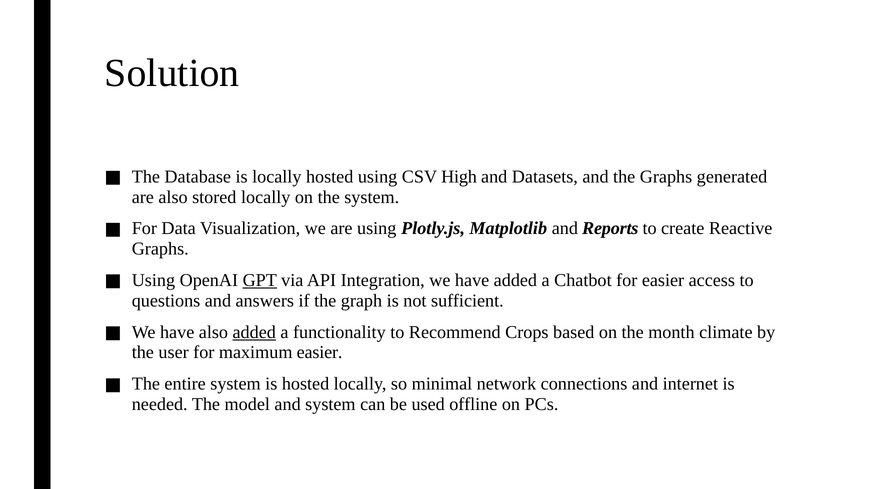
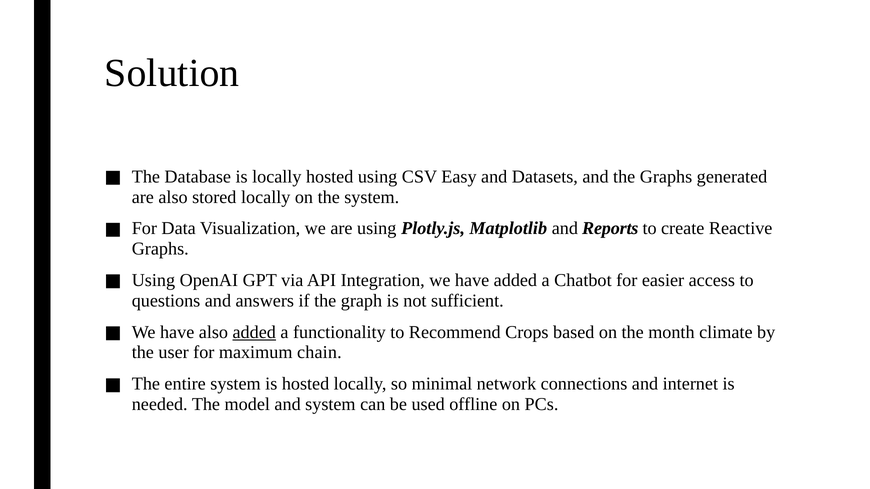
High: High -> Easy (459, 177)
GPT underline: present -> none (260, 280)
maximum easier: easier -> chain (319, 353)
